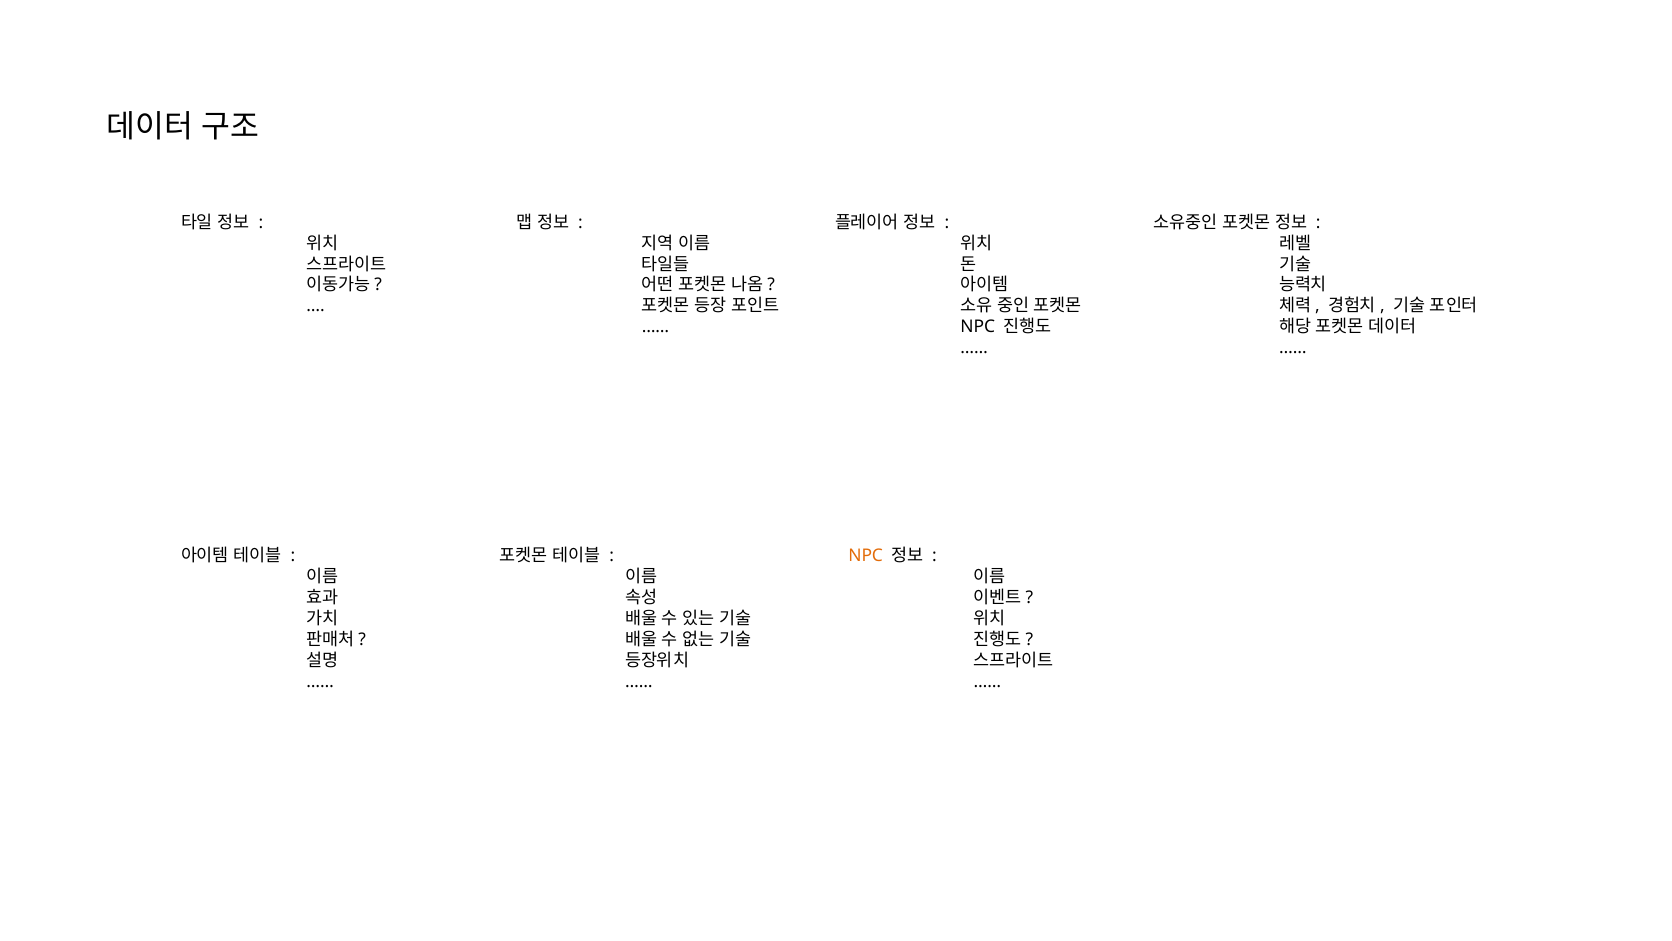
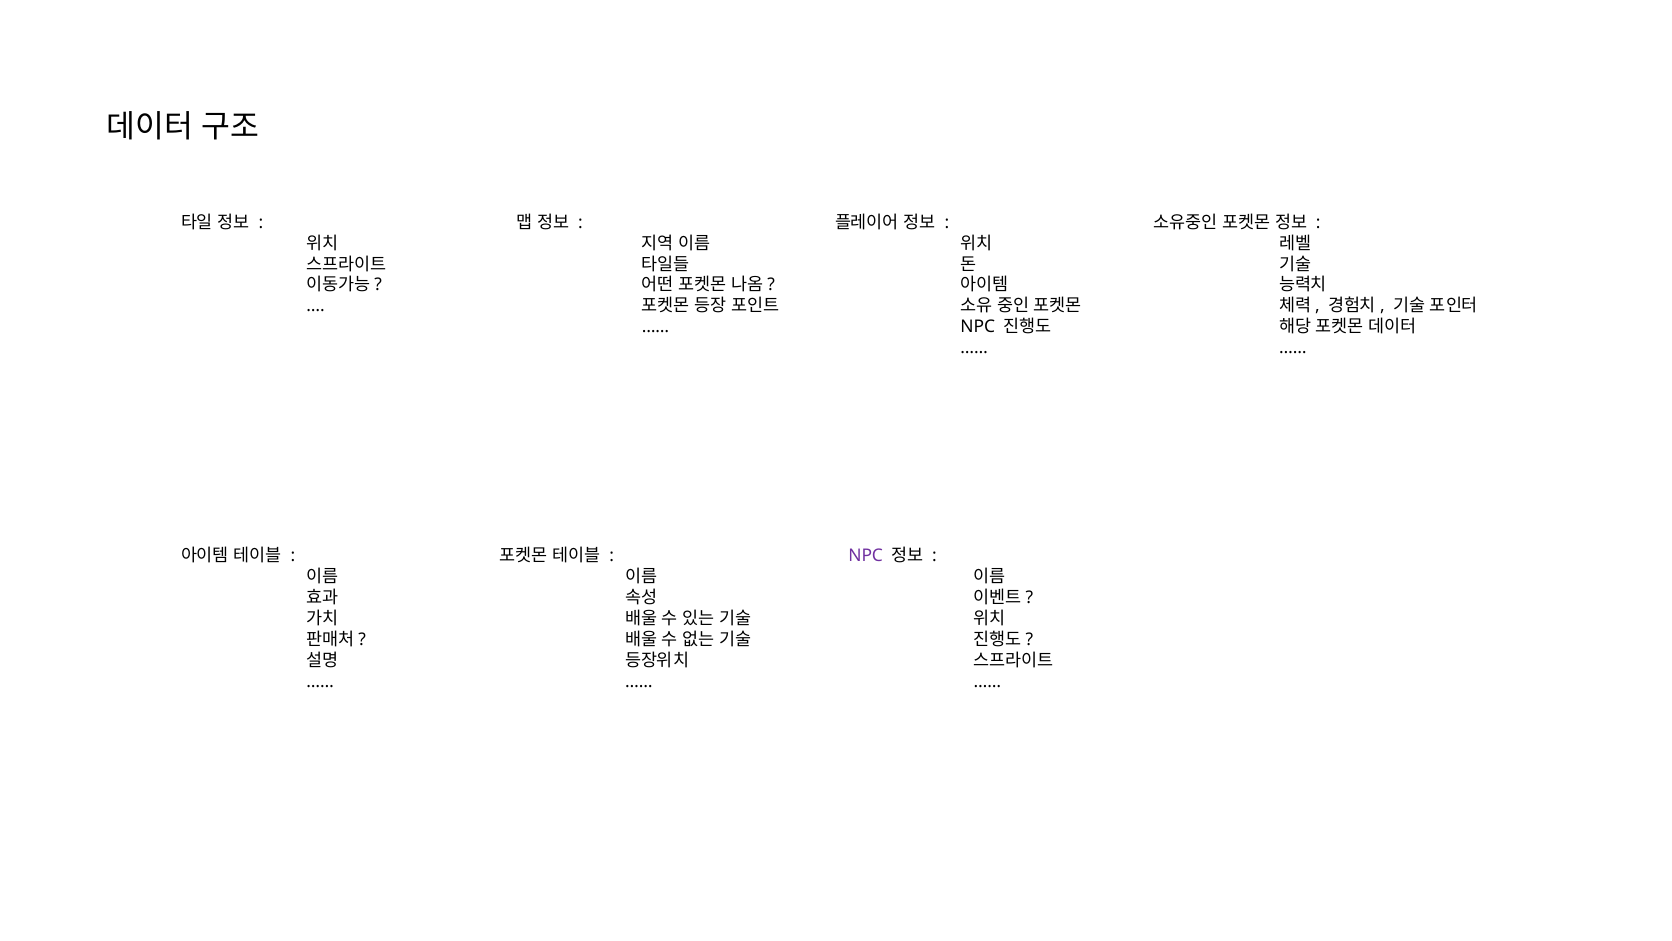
NPC colour: orange -> purple (866, 555)
